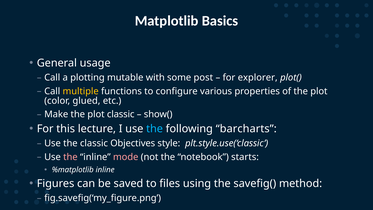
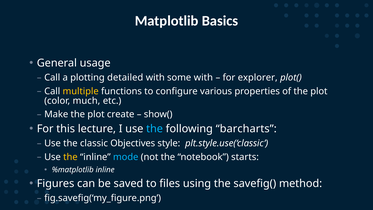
mutable: mutable -> detailed (125, 77)
some post: post -> with (203, 77)
glued: glued -> much (86, 101)
plot classic: classic -> create (121, 114)
the colour: pink -> yellow (70, 157)
mode colour: pink -> light blue (126, 157)
